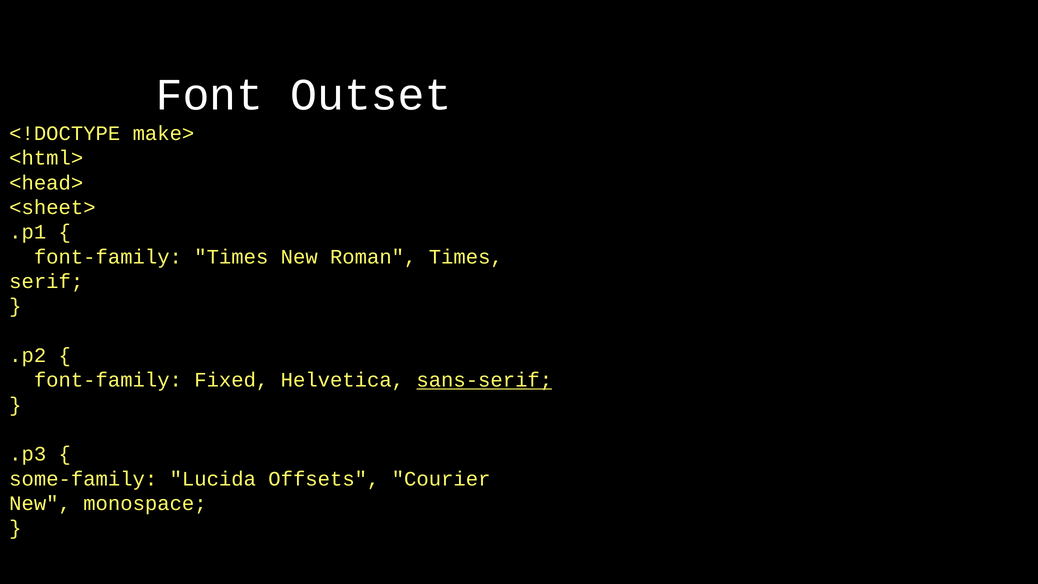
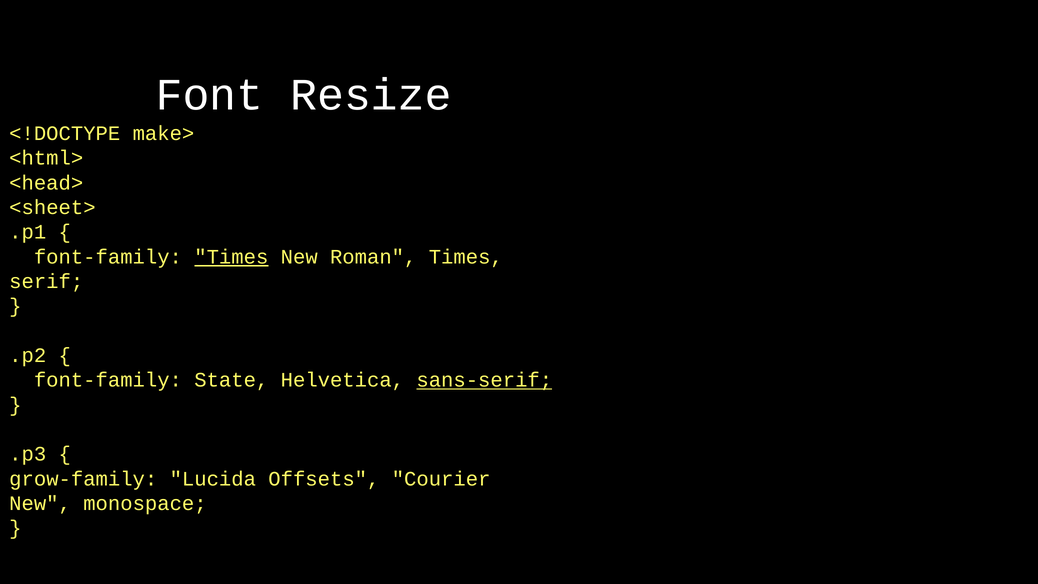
Outset: Outset -> Resize (371, 95)
Times underline: none -> present (231, 257)
Fixed: Fixed -> State (231, 380)
some-family: some-family -> grow-family (83, 479)
